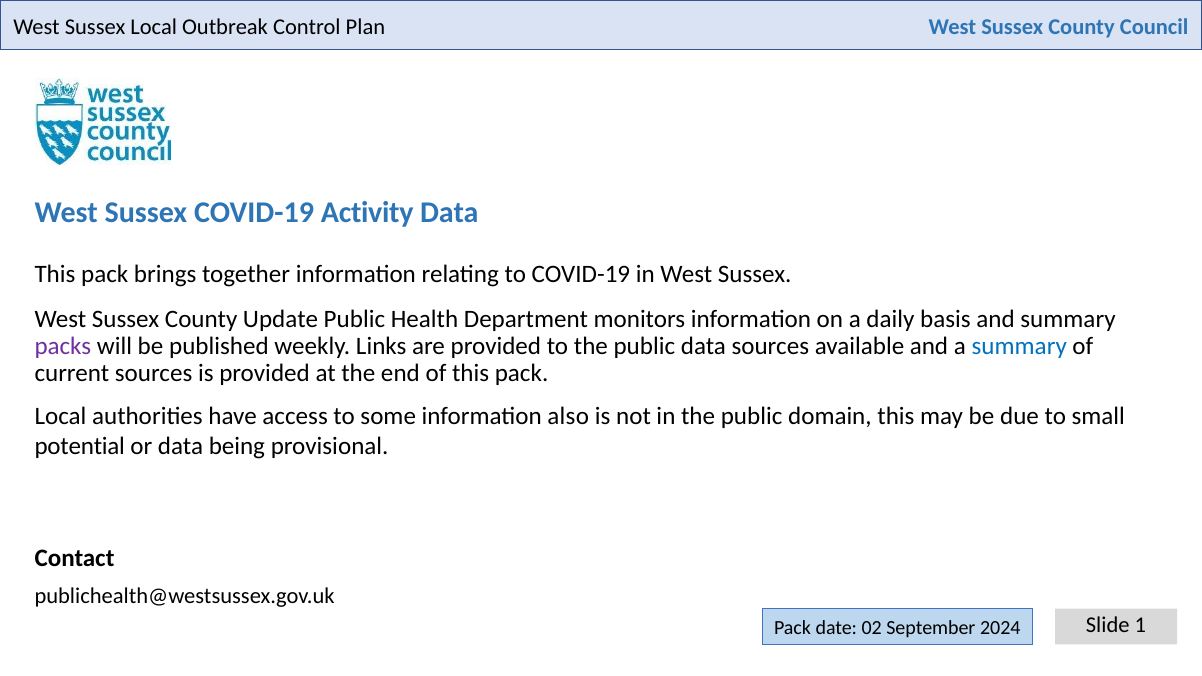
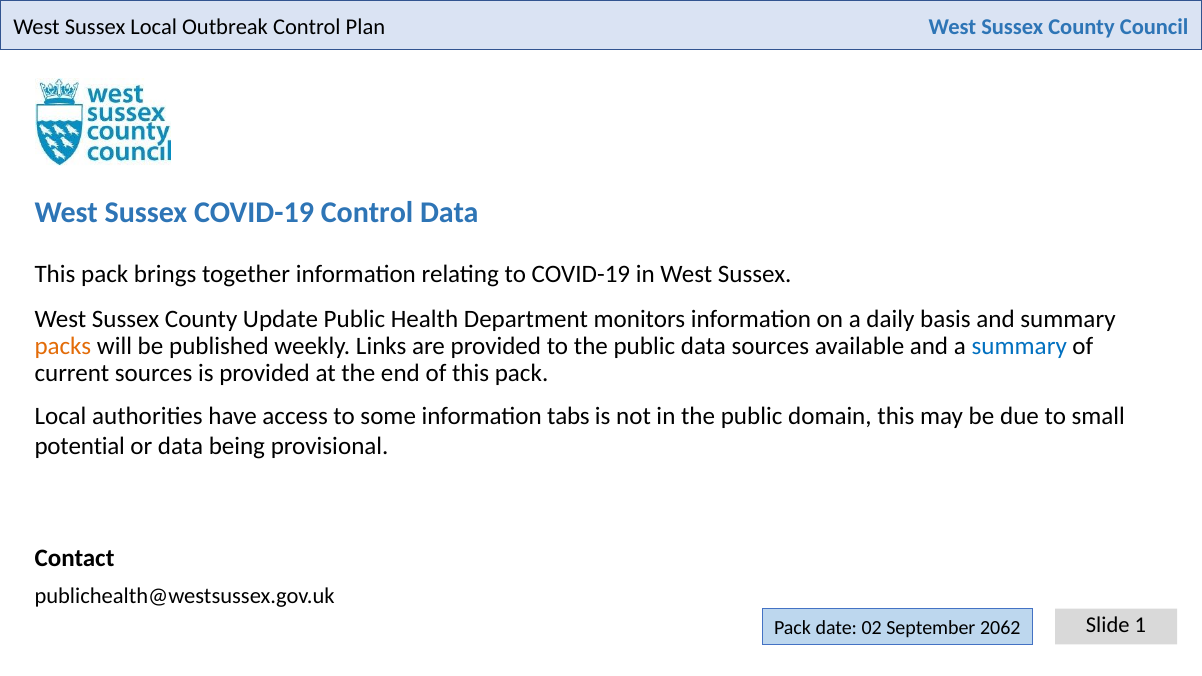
COVID-19 Activity: Activity -> Control (367, 212)
packs colour: purple -> orange (63, 346)
also: also -> tabs (568, 416)
2024: 2024 -> 2062 (1000, 628)
